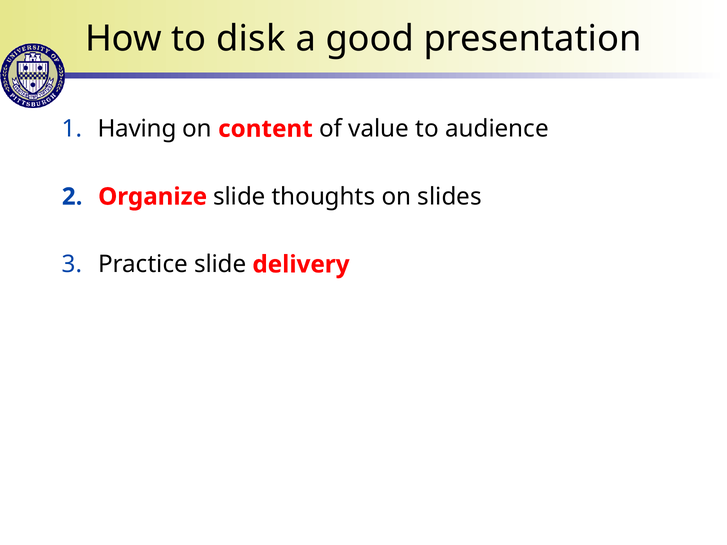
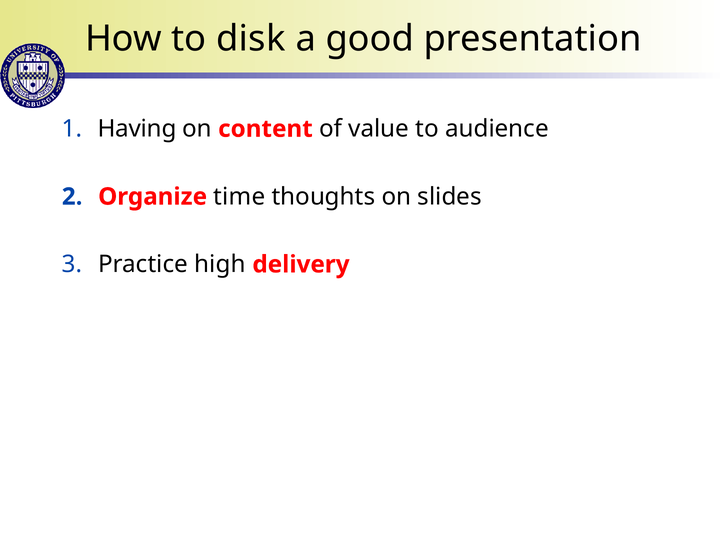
Organize slide: slide -> time (239, 197)
Practice slide: slide -> high (220, 265)
